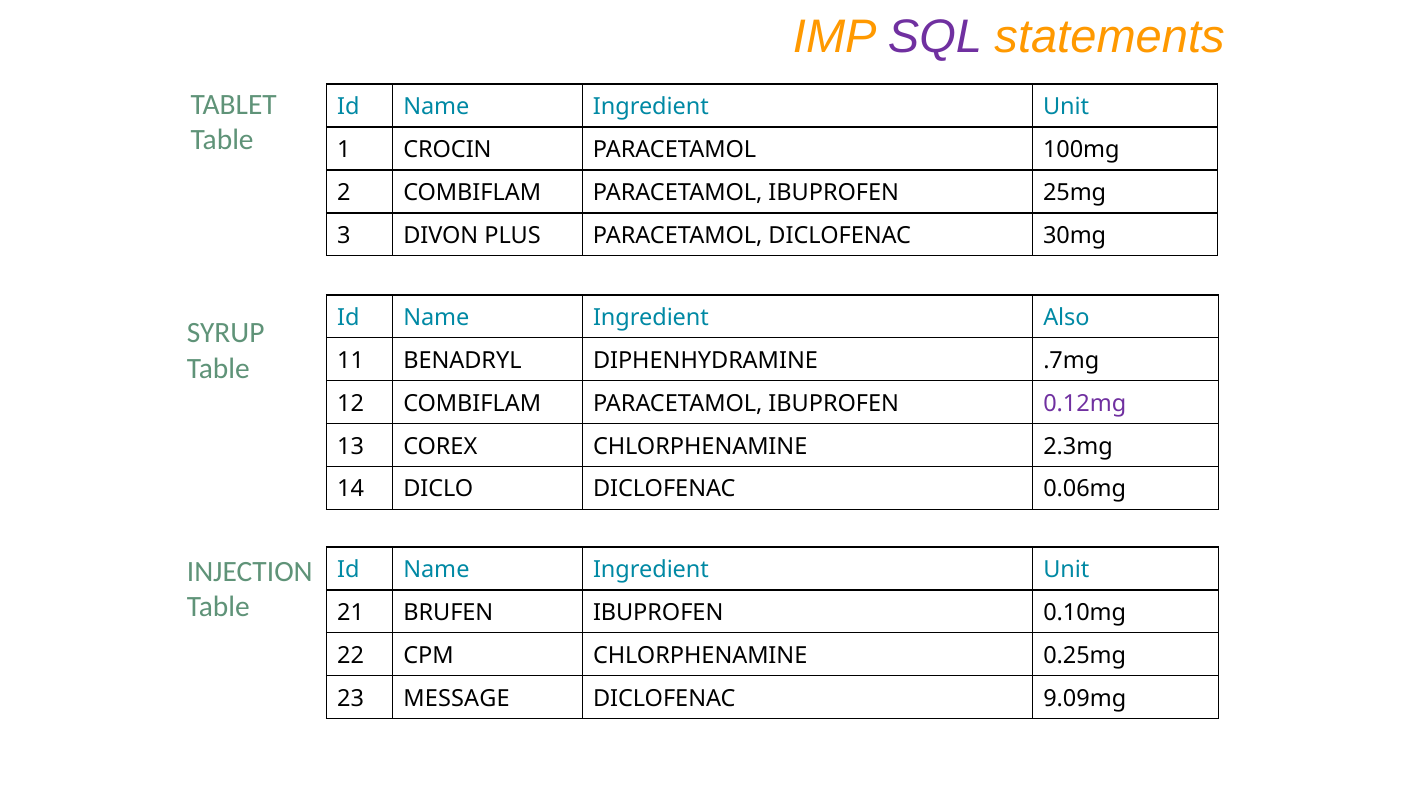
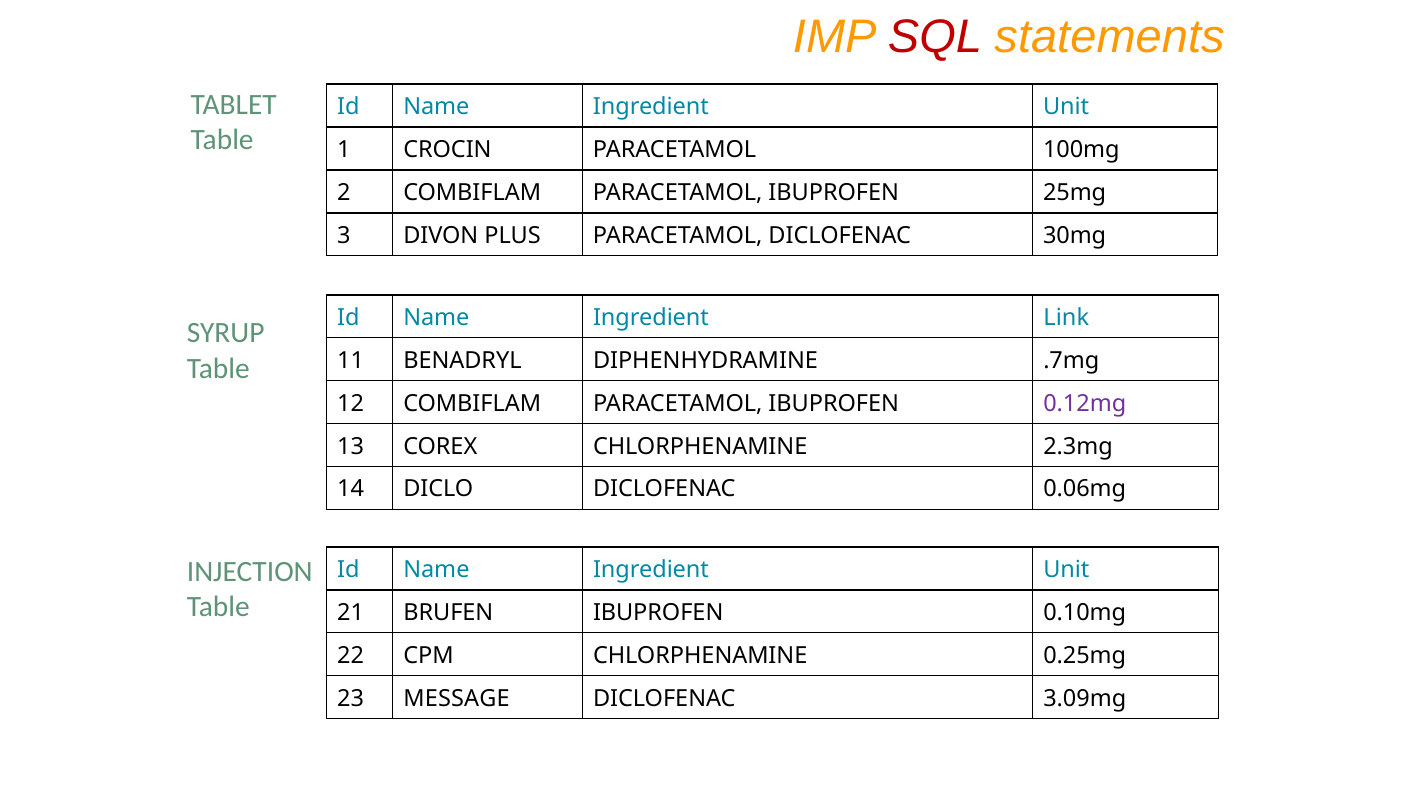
SQL colour: purple -> red (935, 37)
Also: Also -> Link (1066, 318)
9.09mg: 9.09mg -> 3.09mg (1085, 699)
